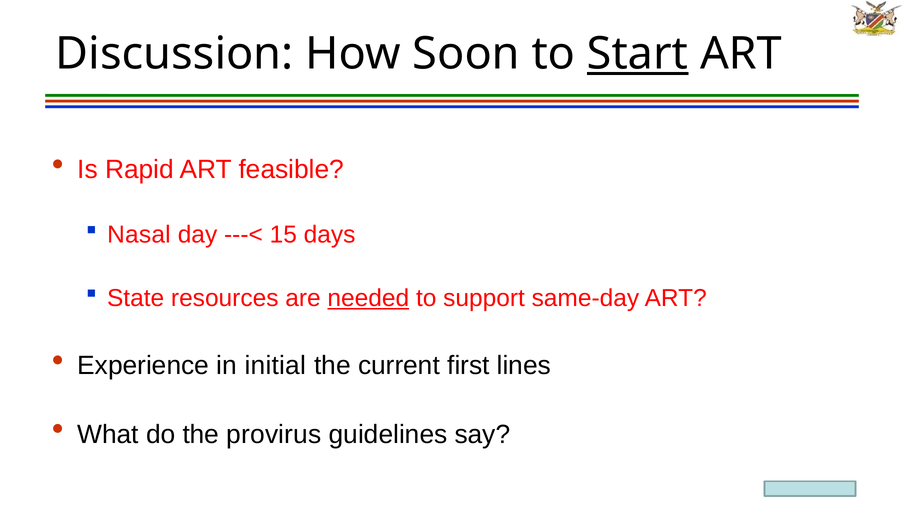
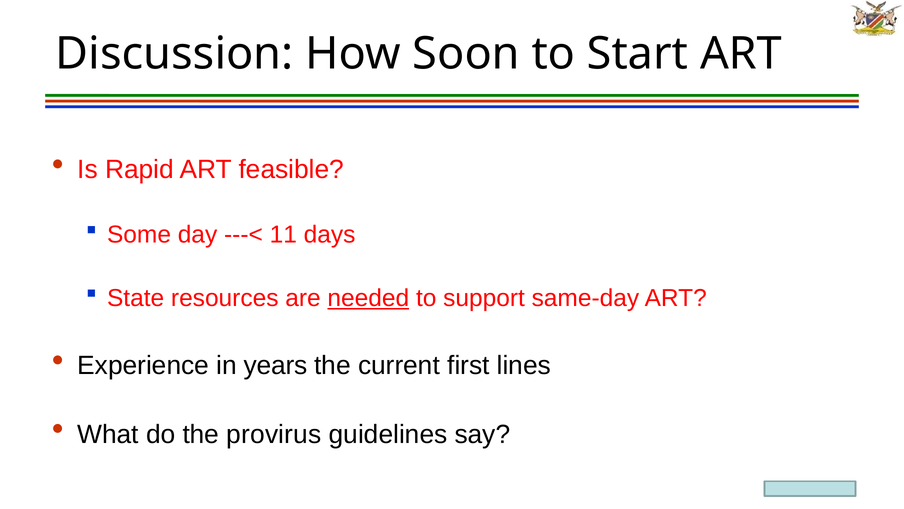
Start underline: present -> none (638, 54)
Nasal: Nasal -> Some (139, 234)
15: 15 -> 11 (283, 234)
initial: initial -> years (276, 365)
